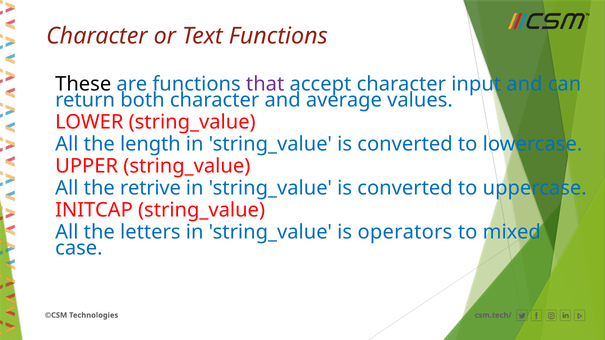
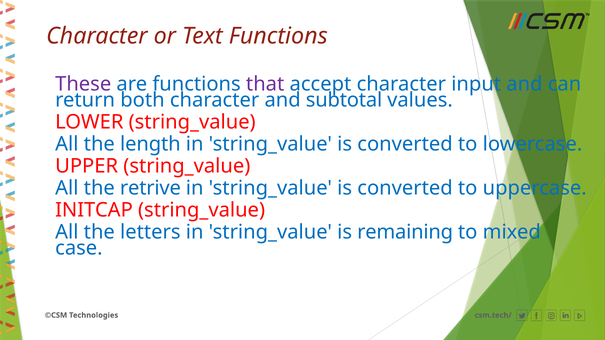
These colour: black -> purple (83, 84)
average: average -> subtotal (344, 100)
operators: operators -> remaining (405, 232)
